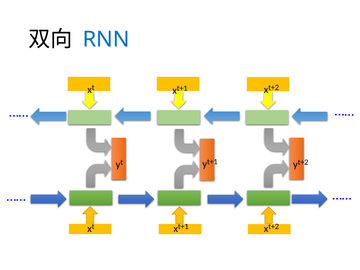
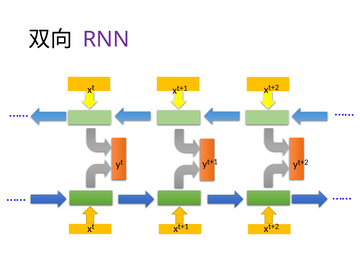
RNN colour: blue -> purple (106, 39)
